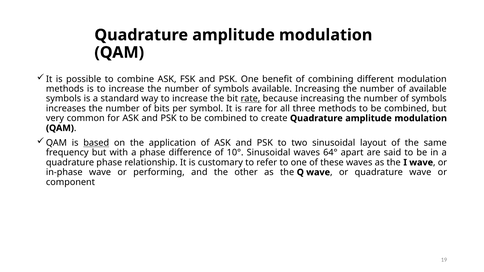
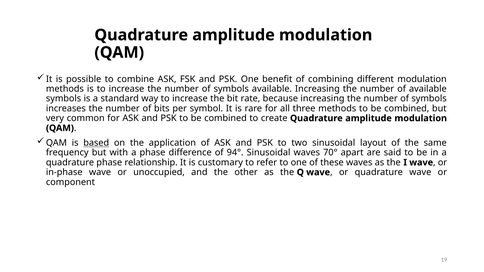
rate underline: present -> none (250, 99)
10°: 10° -> 94° (235, 153)
64°: 64° -> 70° (330, 153)
performing: performing -> unoccupied (159, 172)
